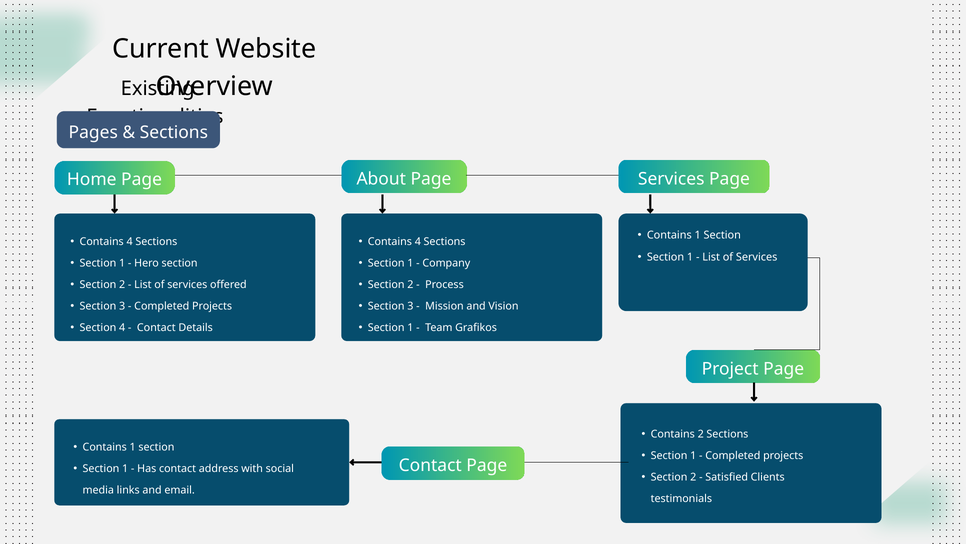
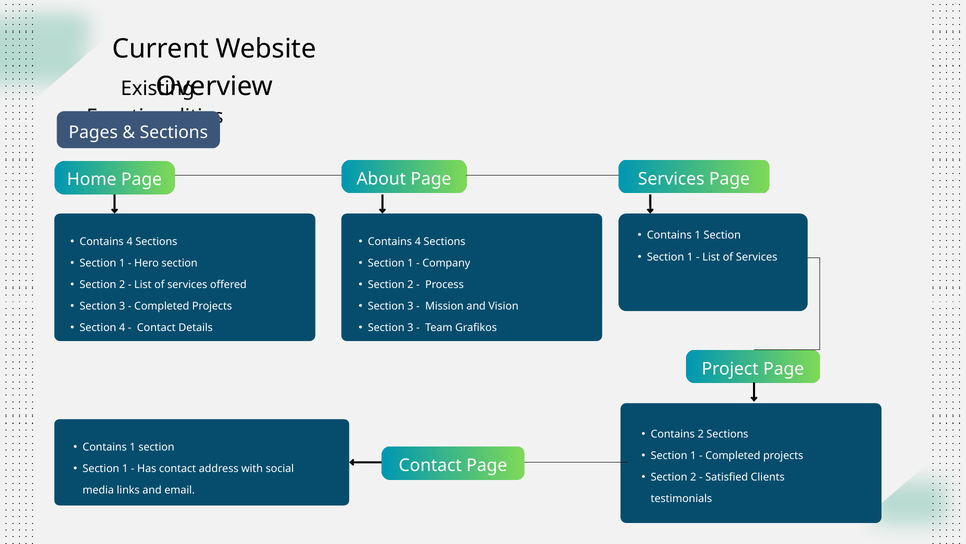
1: 1 -> 3 (410, 327)
